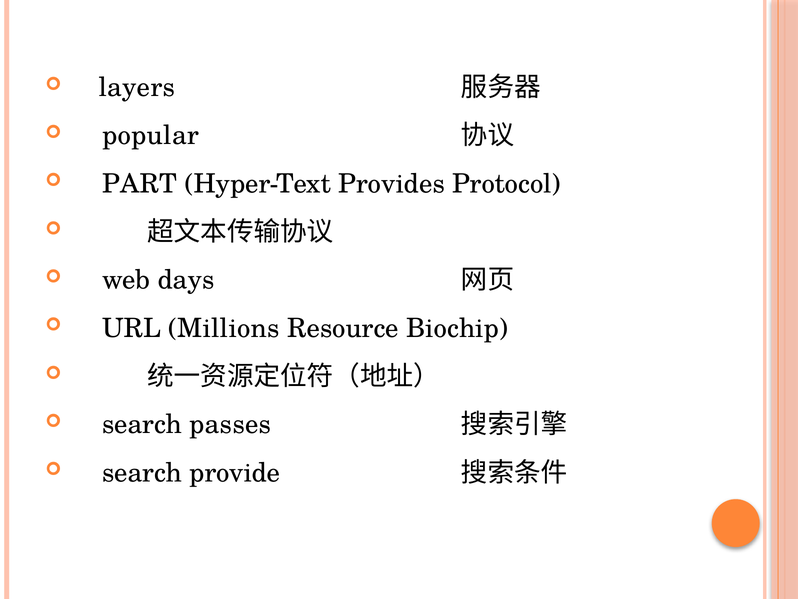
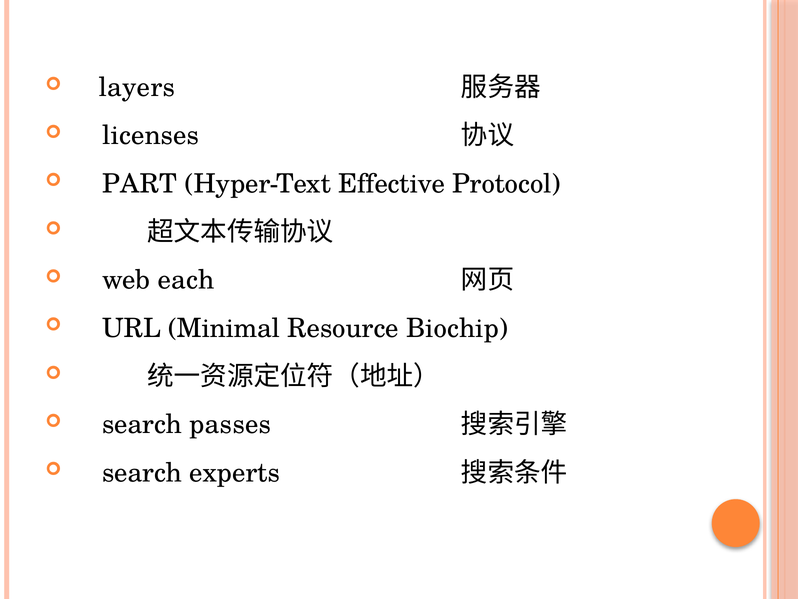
popular: popular -> licenses (151, 136)
Provides: Provides -> Effective (392, 184)
days: days -> each (186, 280)
Millions: Millions -> Minimal (224, 328)
provide: provide -> experts (235, 472)
